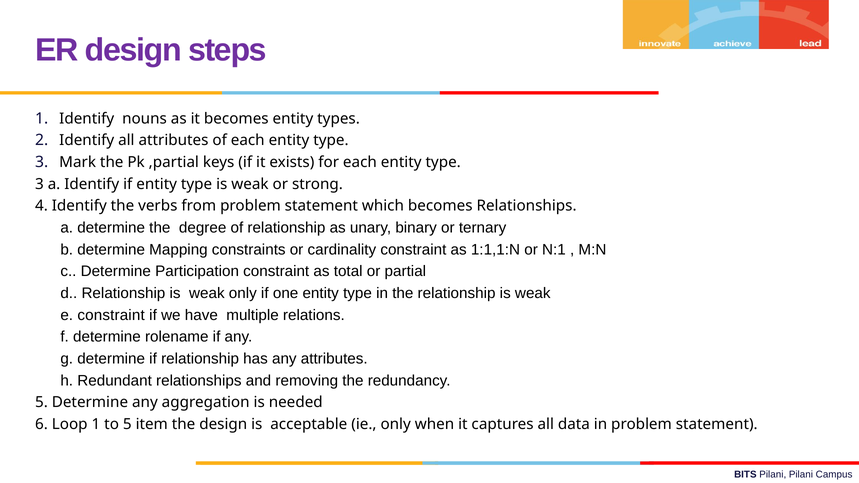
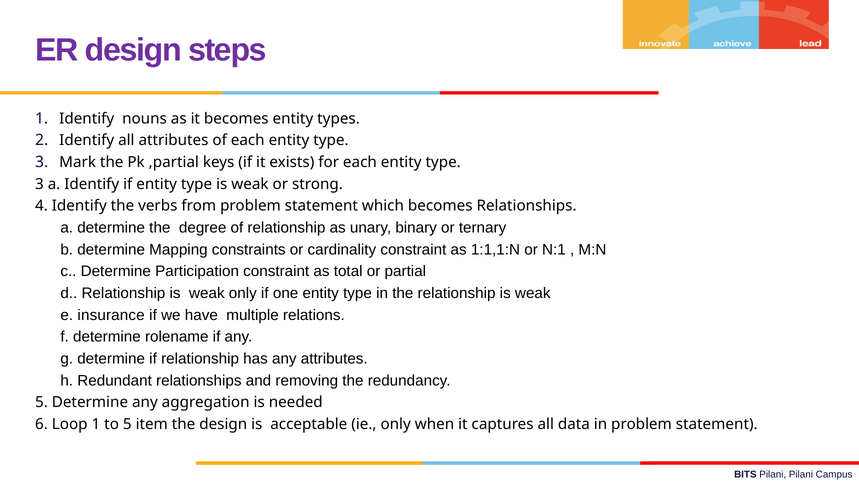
e constraint: constraint -> insurance (111, 315)
